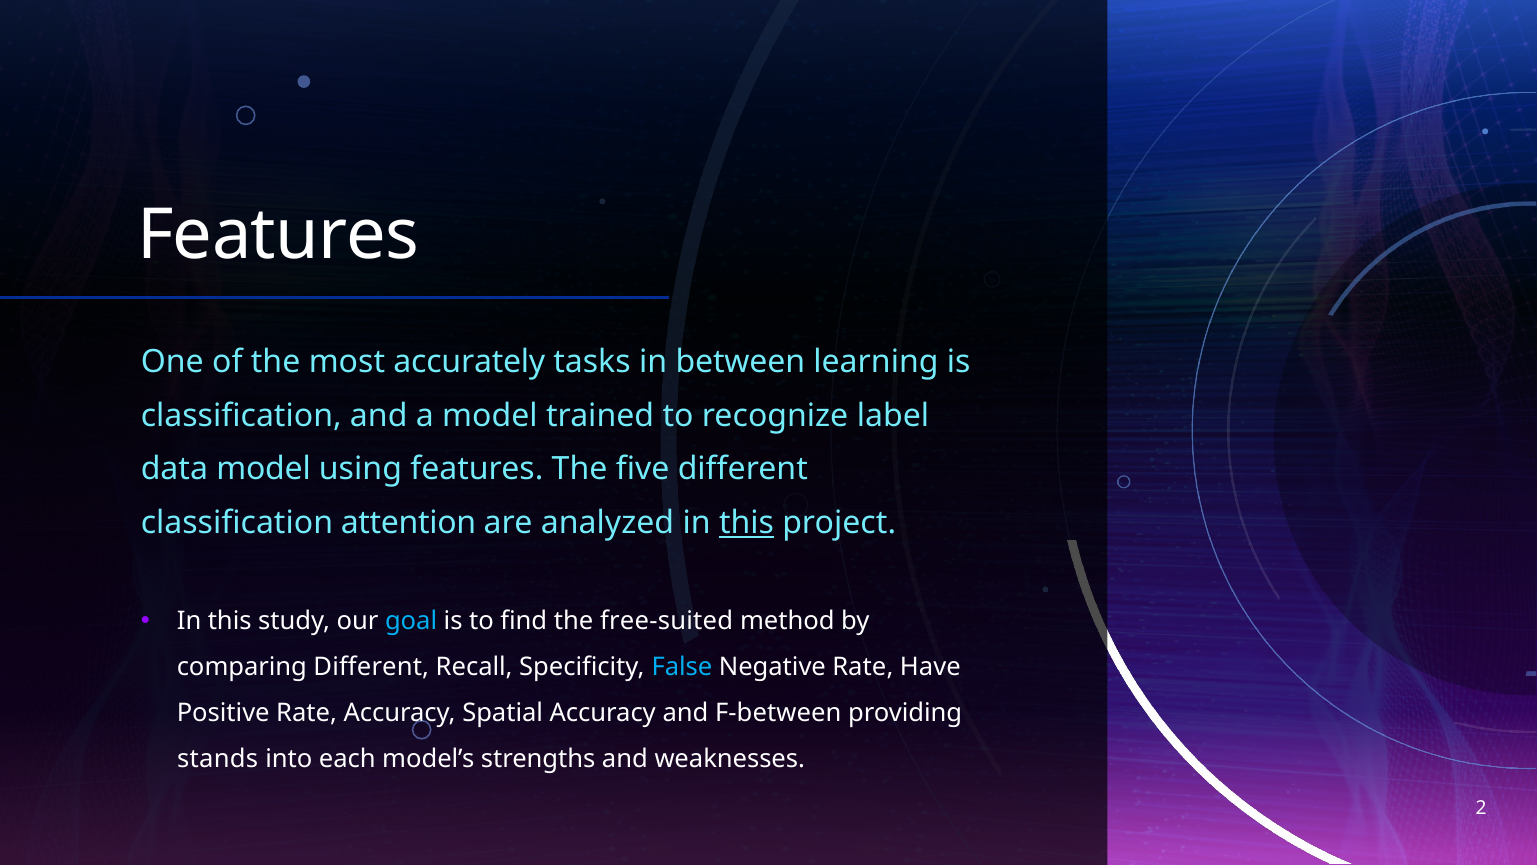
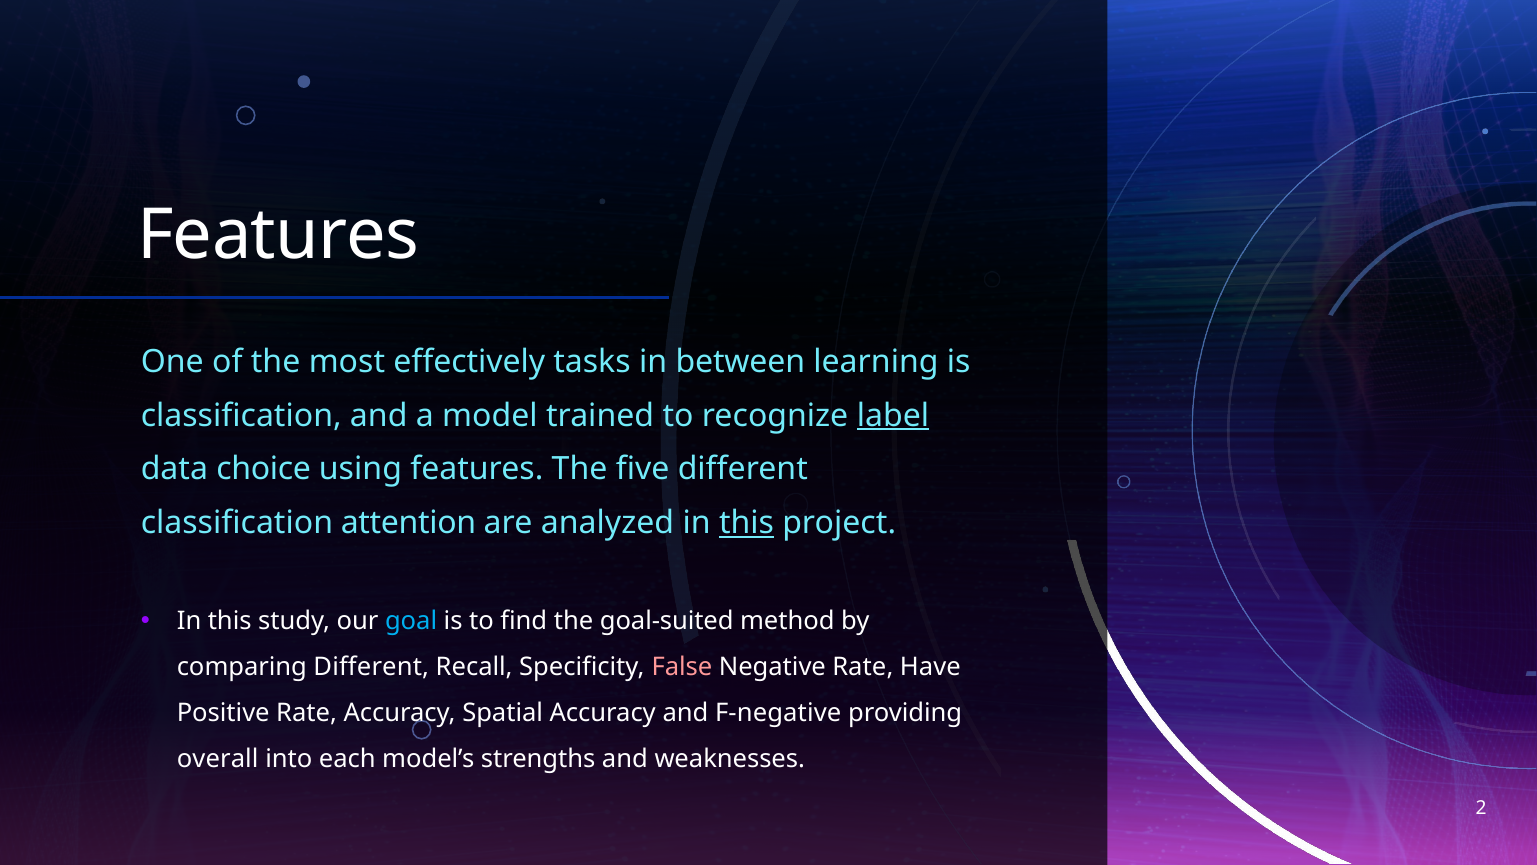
accurately: accurately -> effectively (469, 362)
label underline: none -> present (893, 415)
data model: model -> choice (264, 469)
free-suited: free-suited -> goal-suited (667, 621)
False colour: light blue -> pink (682, 667)
F-between: F-between -> F-negative (778, 713)
stands: stands -> overall (218, 759)
